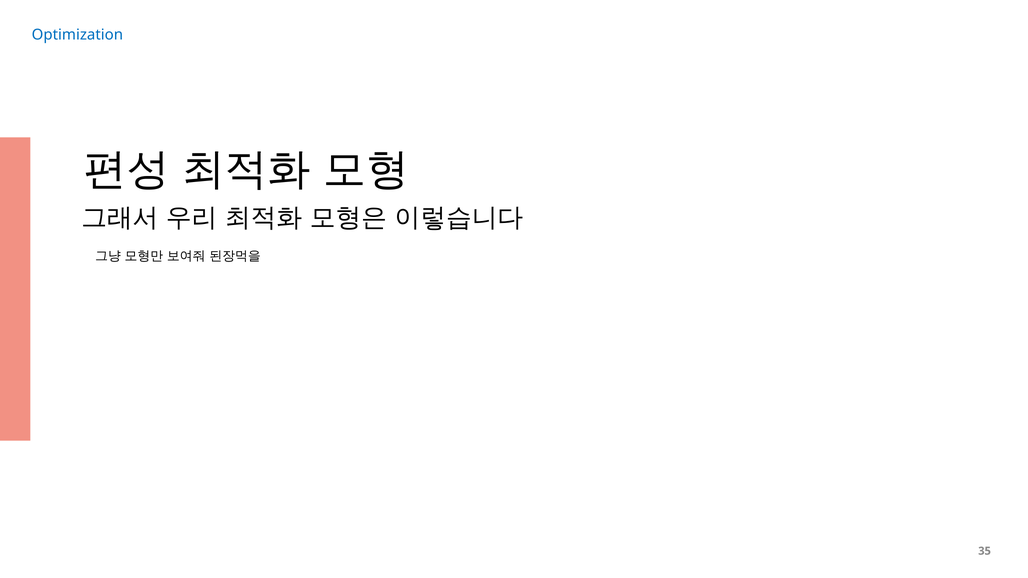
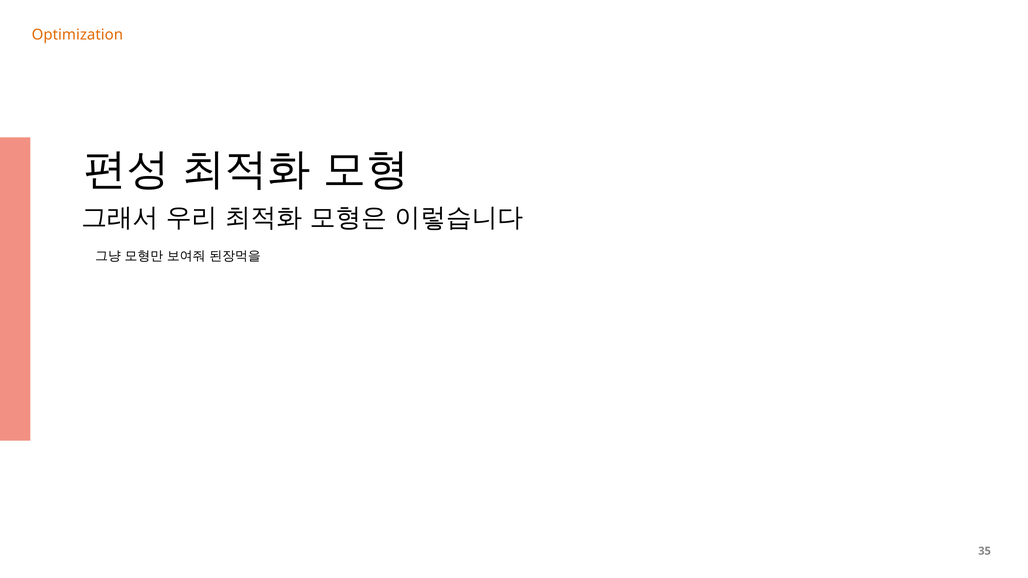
Optimization colour: blue -> orange (77, 35)
